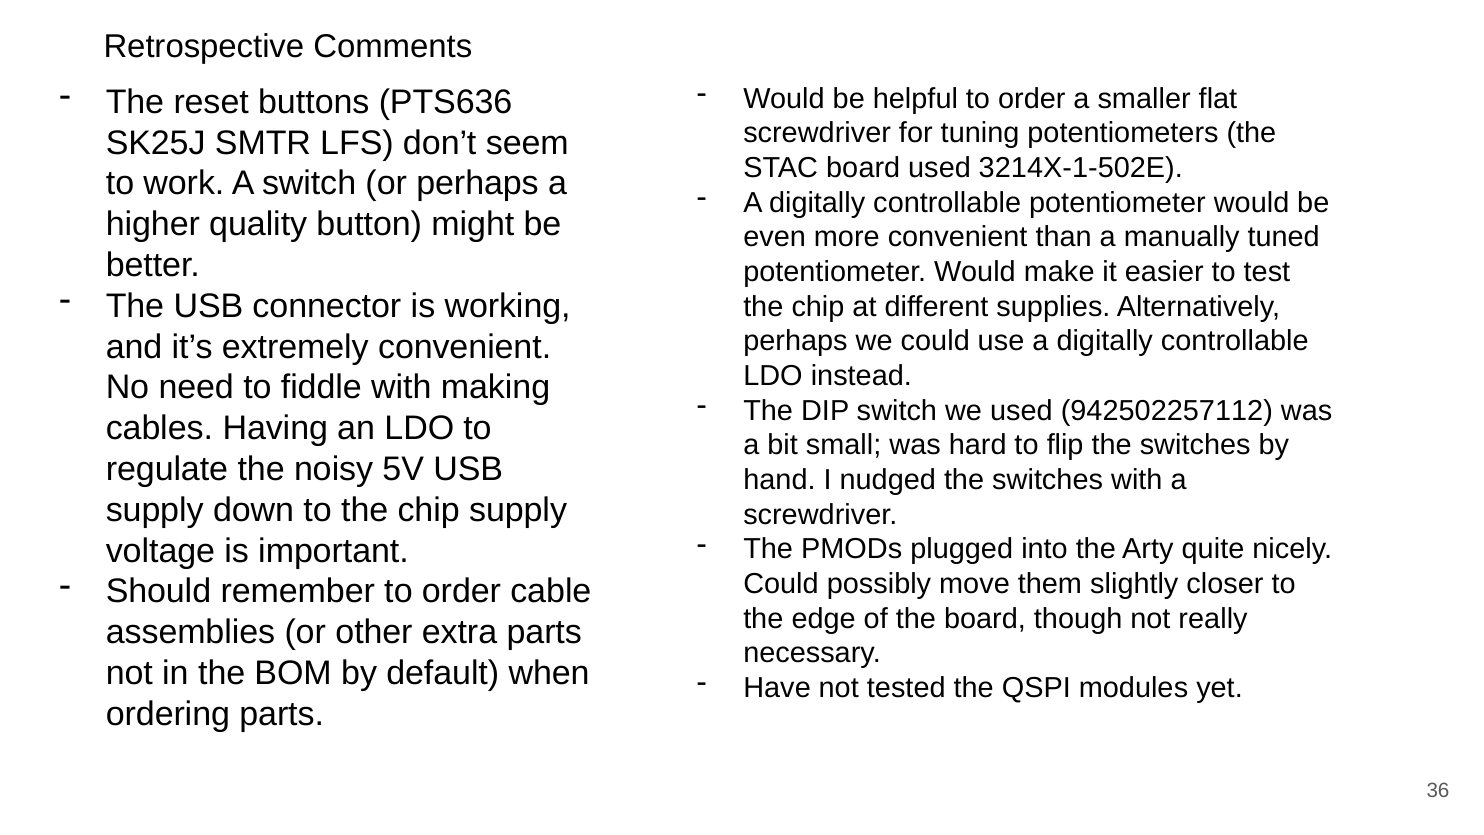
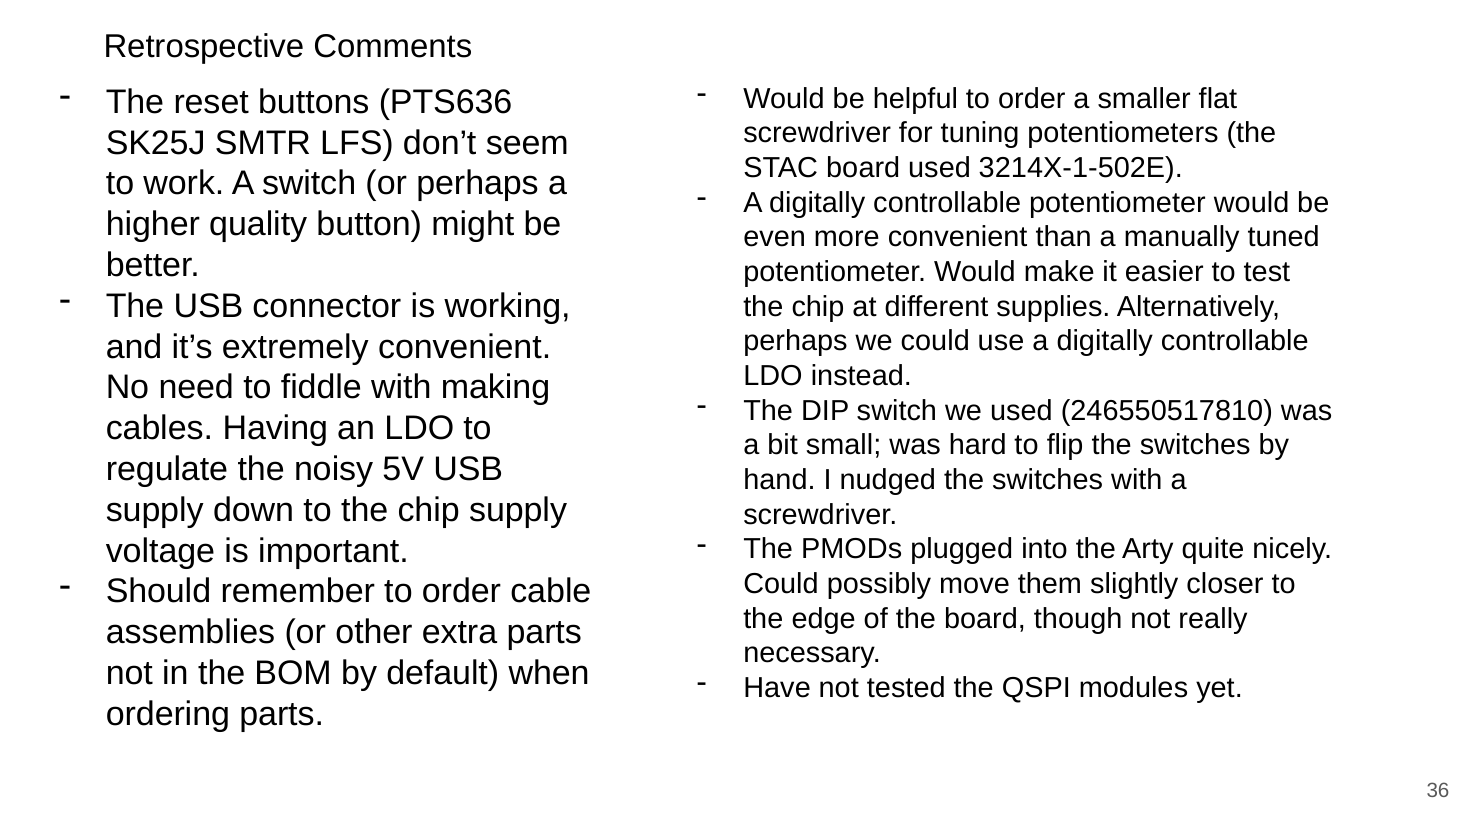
942502257112: 942502257112 -> 246550517810 (1167, 410)
